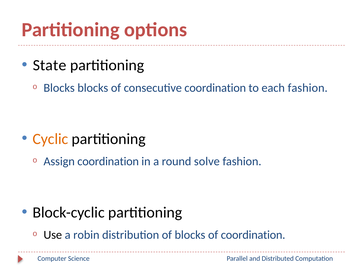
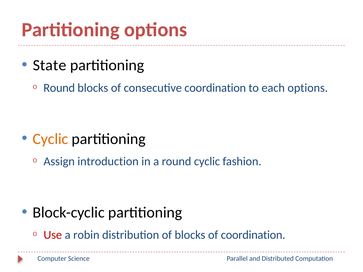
Blocks: Blocks -> Round (59, 88)
each fashion: fashion -> options (308, 88)
Assign coordination: coordination -> introduction (108, 162)
round solve: solve -> cyclic (207, 162)
Use colour: black -> red (53, 235)
